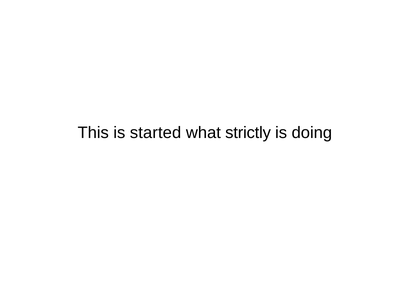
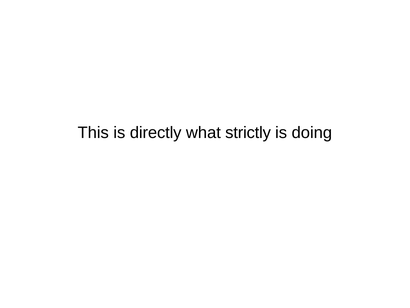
started: started -> directly (156, 132)
